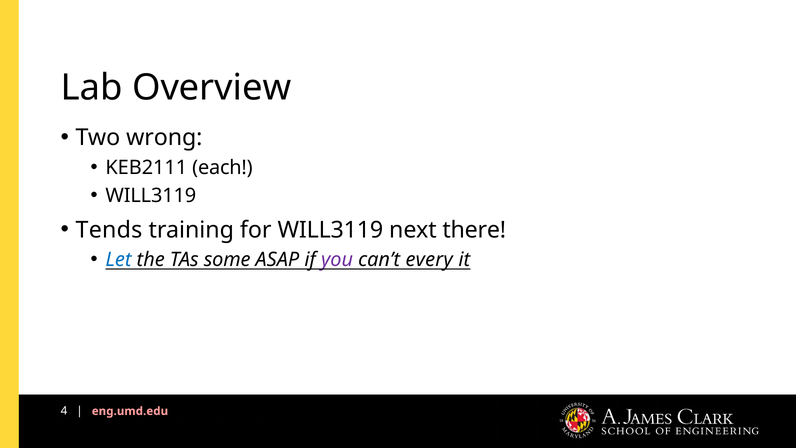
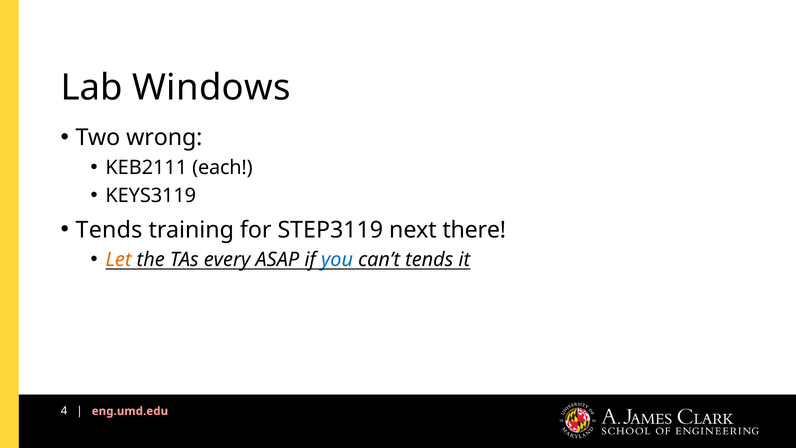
Overview: Overview -> Windows (211, 87)
WILL3119: WILL3119 -> KEYS3119 (151, 196)
for WILL3119: WILL3119 -> STEP3119 (330, 230)
Let colour: blue -> orange (118, 260)
some: some -> every (227, 260)
you colour: purple -> blue (337, 260)
can’t every: every -> tends (429, 260)
